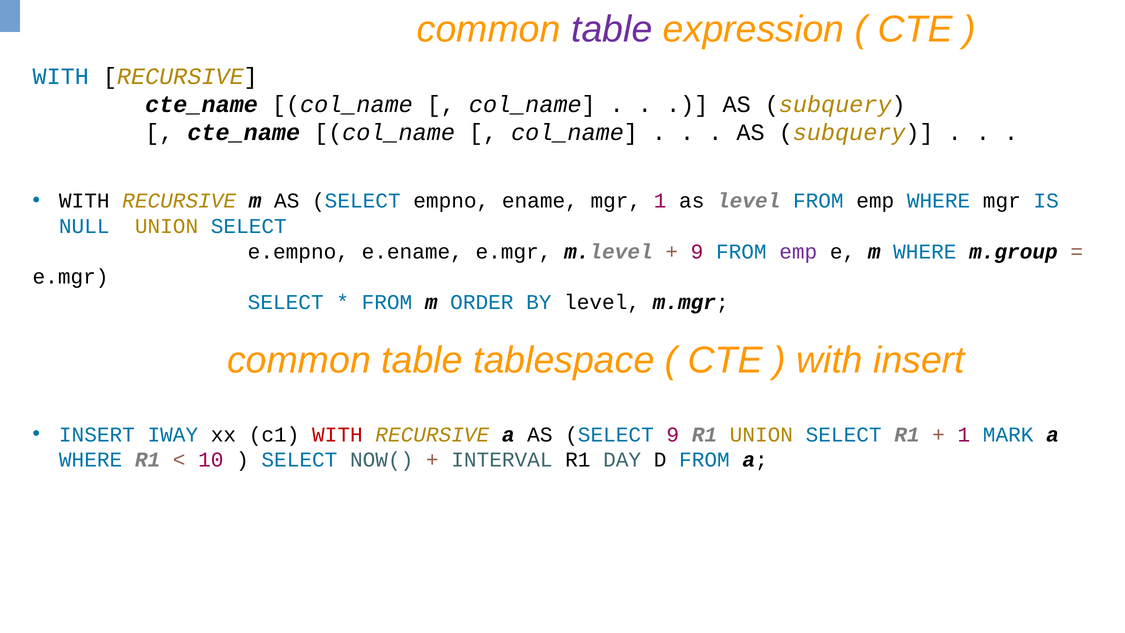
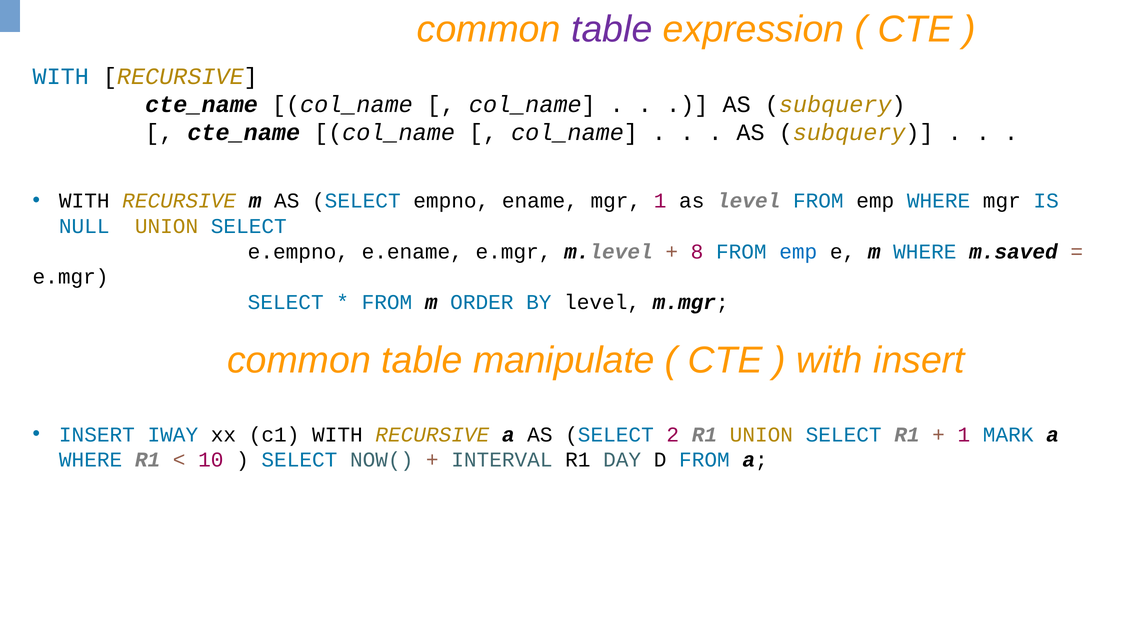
9: 9 -> 8 (697, 251)
emp colour: purple -> blue (798, 251)
m.group: m.group -> m.saved (1013, 251)
tablespace: tablespace -> manipulate (564, 360)
WITH colour: red -> black (337, 434)
SELECT 9: 9 -> 2 (673, 434)
